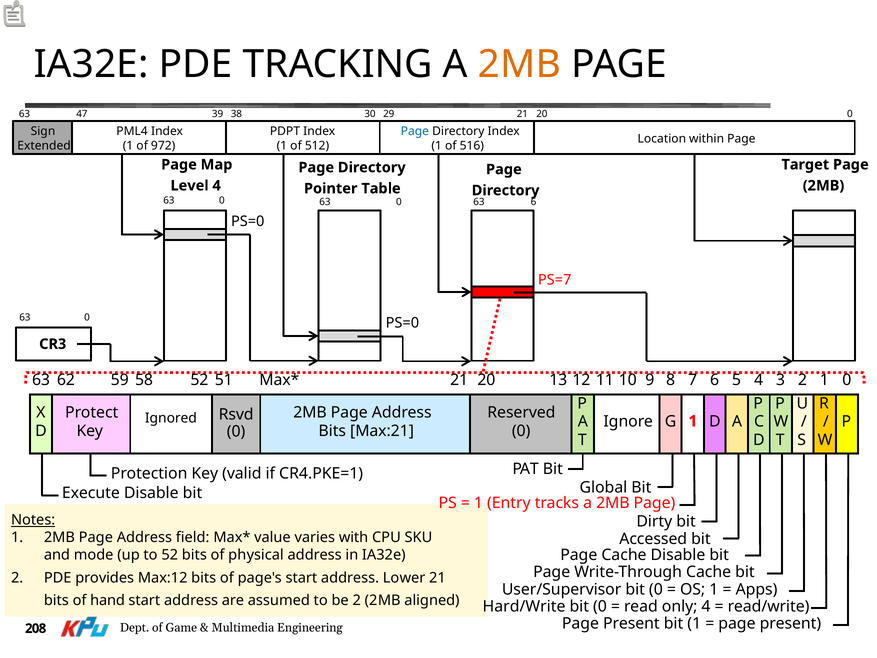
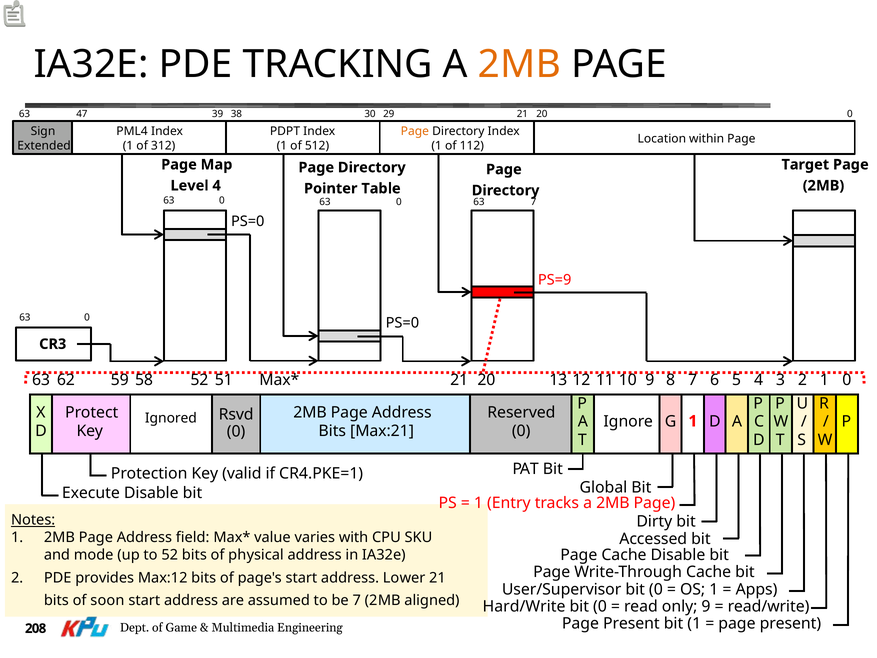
Page colour: blue -> orange (415, 131)
972: 972 -> 312 (163, 146)
516: 516 -> 112 (472, 146)
63 6: 6 -> 7 (534, 202)
PS=7: PS=7 -> PS=9 (555, 280)
hand: hand -> soon (107, 600)
be 2: 2 -> 7 (357, 600)
only 4: 4 -> 9 (706, 606)
